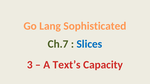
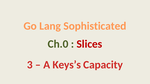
Ch.7: Ch.7 -> Ch.0 (58, 44)
Slices colour: blue -> red (89, 44)
Text’s: Text’s -> Keys’s (67, 65)
